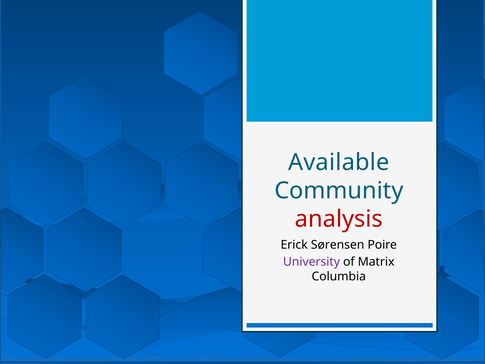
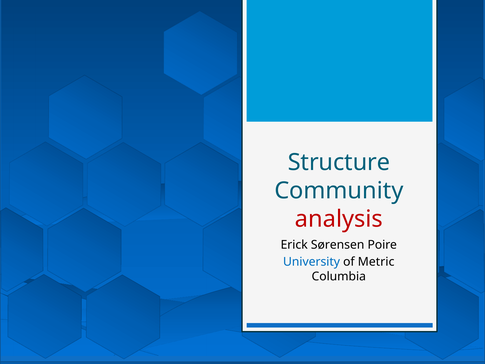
Available: Available -> Structure (339, 162)
University colour: purple -> blue (312, 262)
Matrix: Matrix -> Metric (376, 262)
